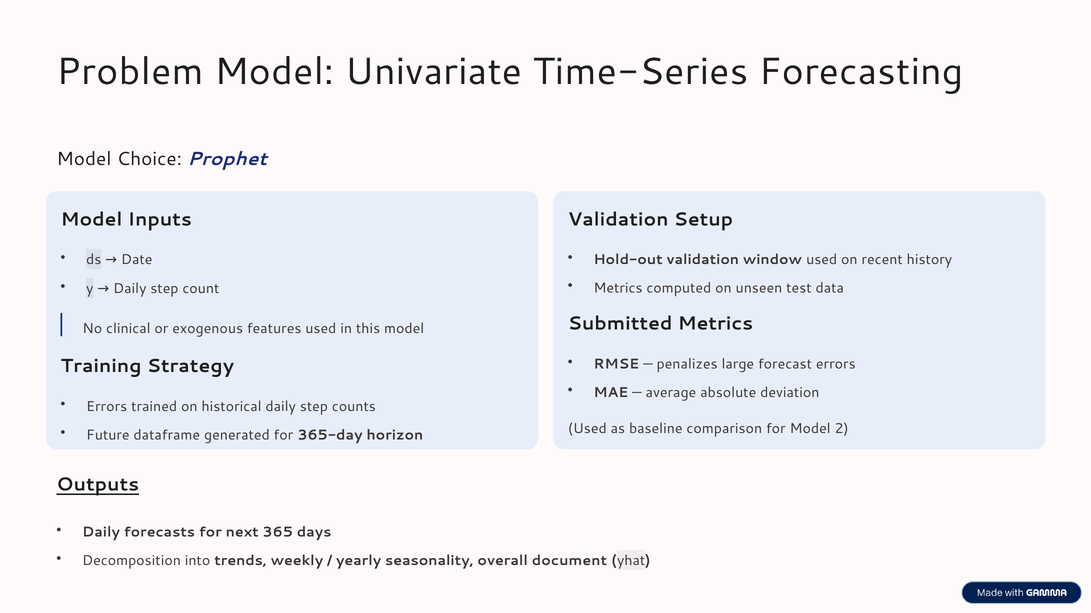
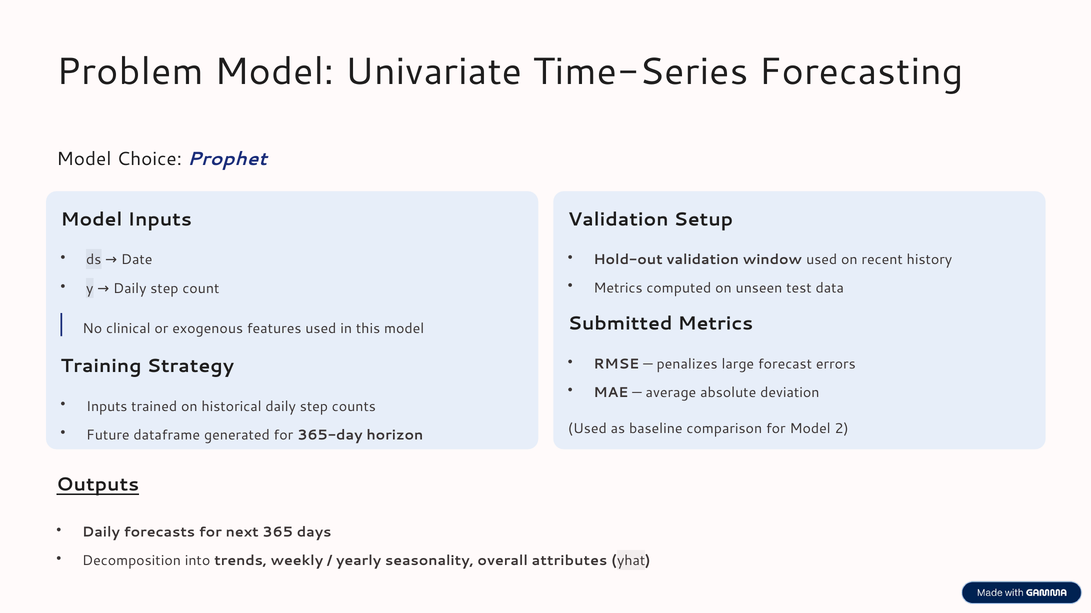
Errors: Errors -> Inputs (107, 407)
document: document -> attributes (569, 561)
